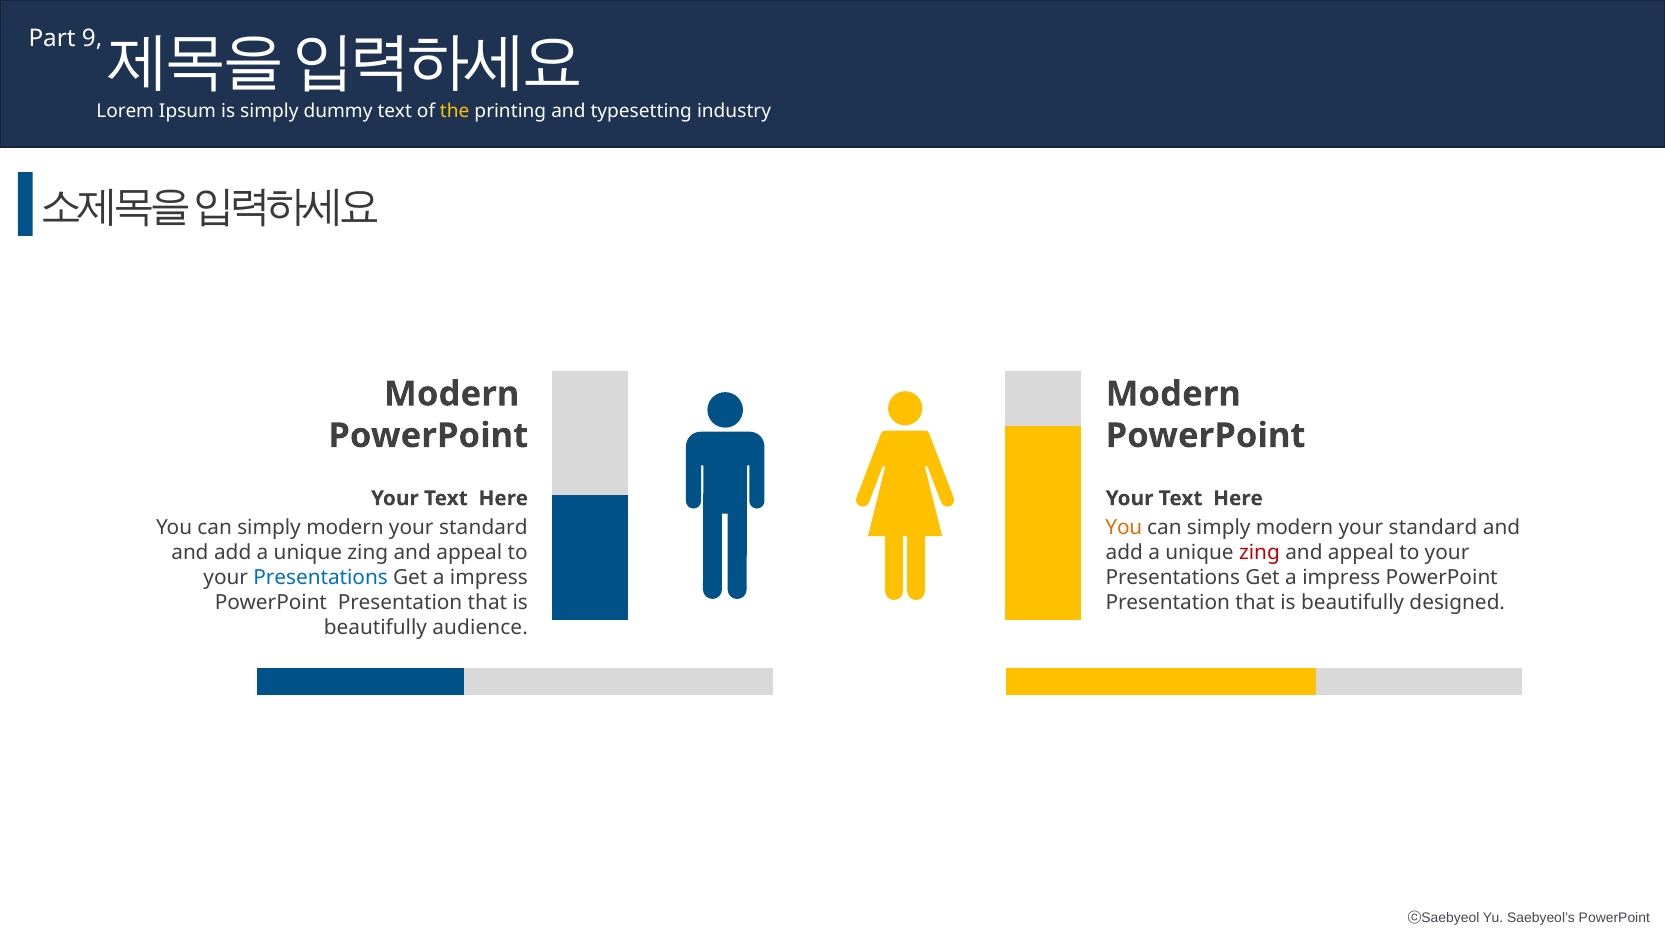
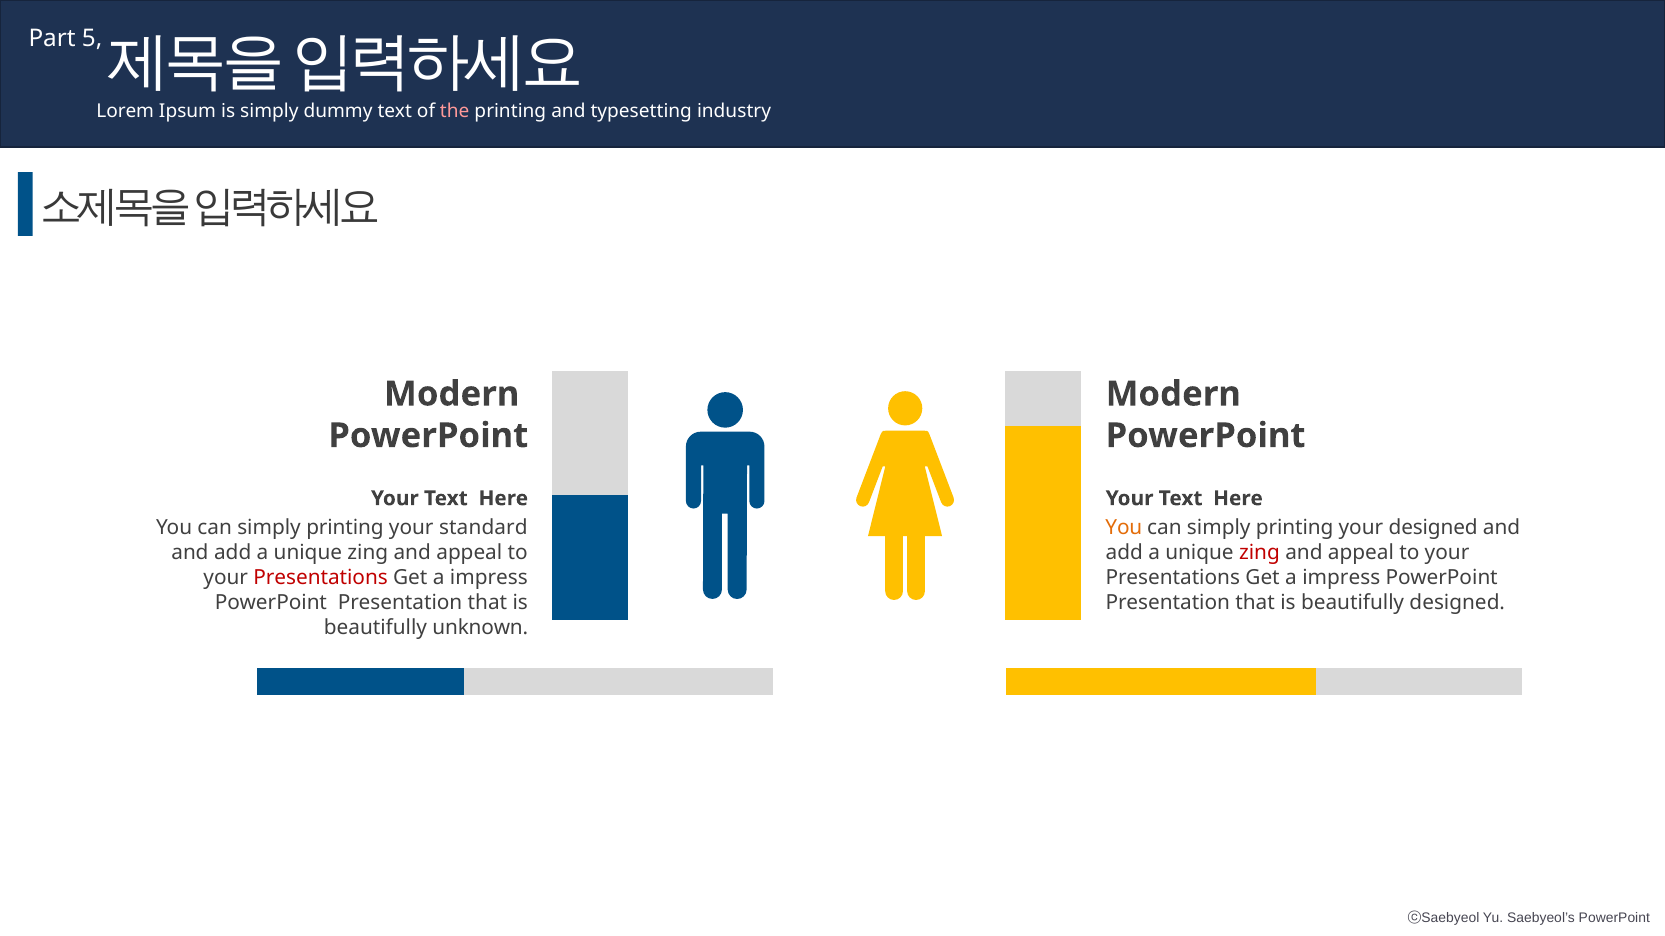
9: 9 -> 5 (92, 38)
the colour: yellow -> pink (455, 111)
modern: modern -> printing (345, 528)
modern: modern -> printing (1295, 528)
standard: standard -> designed (1433, 528)
Presentations colour: blue -> red (321, 578)
audience: audience -> unknown (480, 628)
